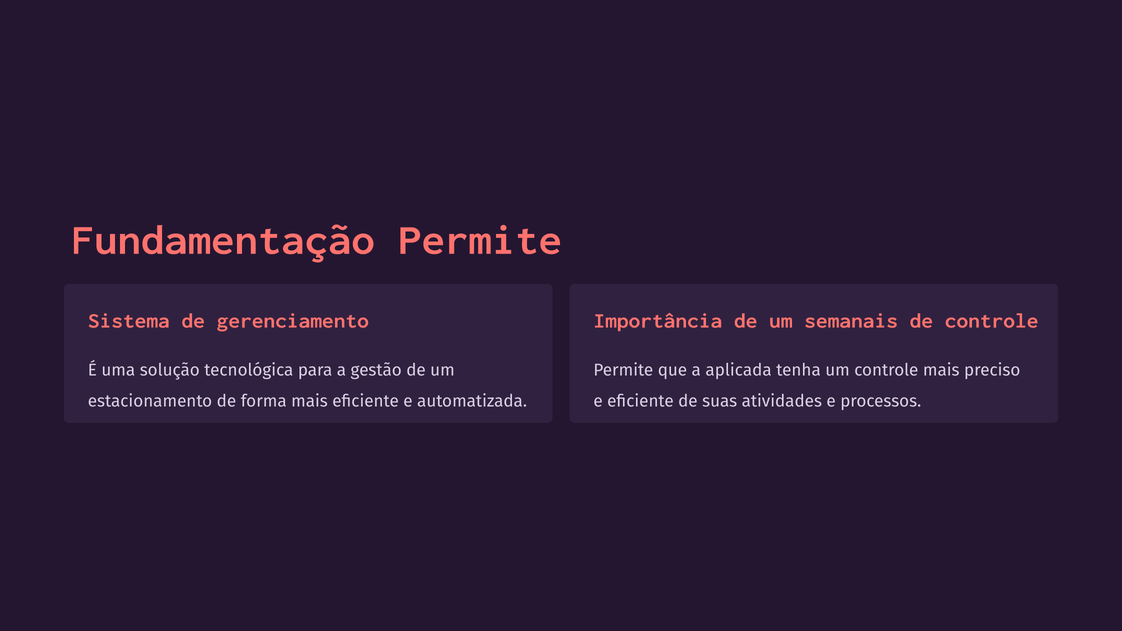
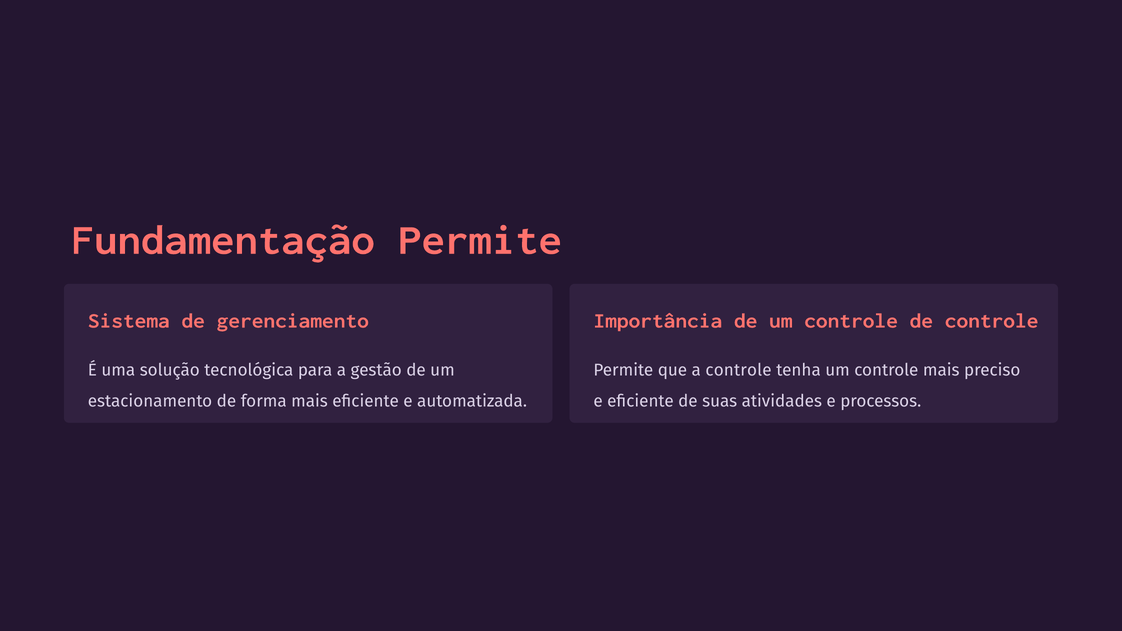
de um semanais: semanais -> controle (851, 321)
a aplicada: aplicada -> controle (739, 370)
